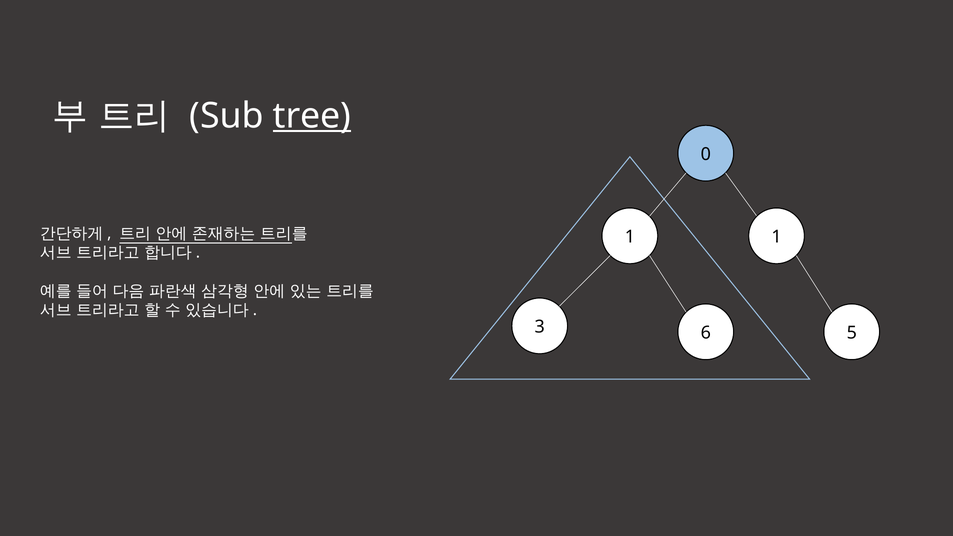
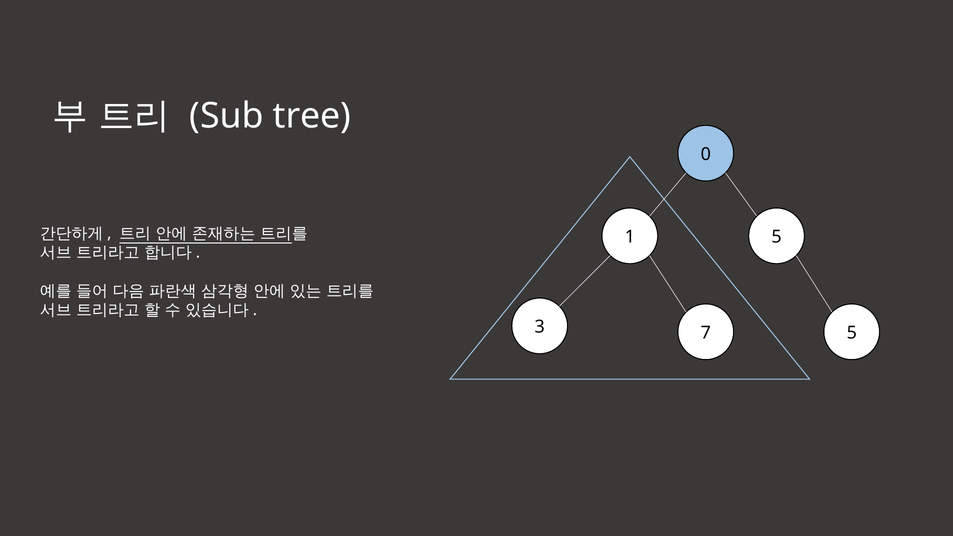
tree underline: present -> none (312, 116)
1 1: 1 -> 5 (777, 237)
6: 6 -> 7 (706, 333)
